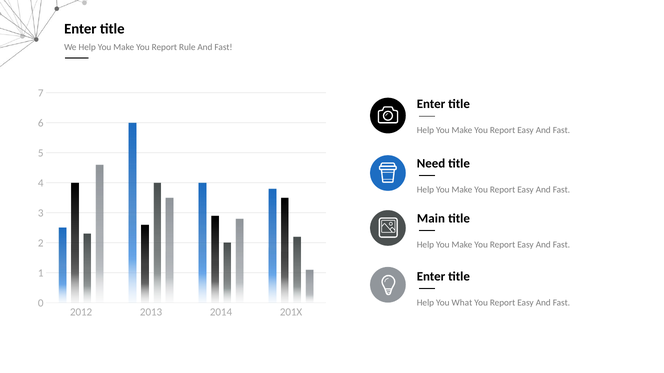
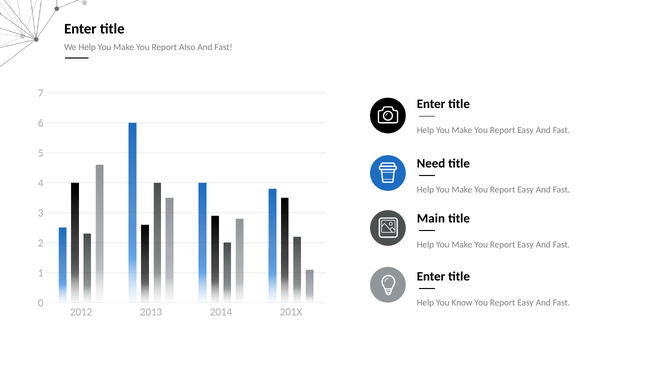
Rule: Rule -> Also (187, 47)
What: What -> Know (462, 303)
